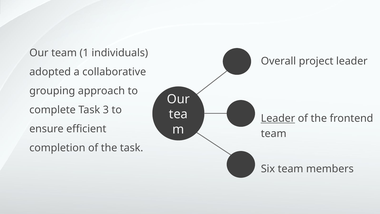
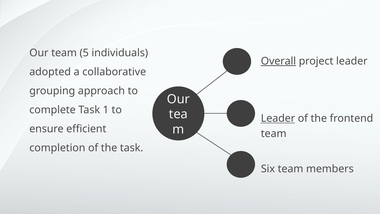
1: 1 -> 5 (84, 53)
Overall underline: none -> present (278, 61)
3: 3 -> 1 (106, 110)
